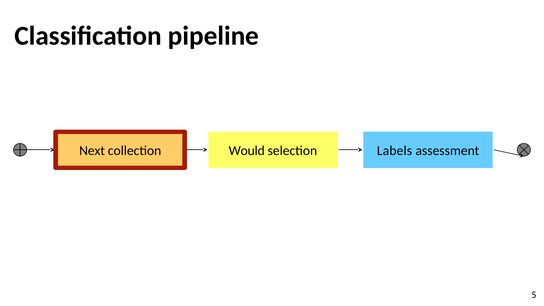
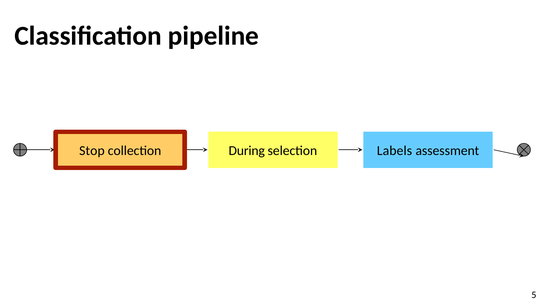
Next: Next -> Stop (92, 151)
Would: Would -> During (247, 151)
